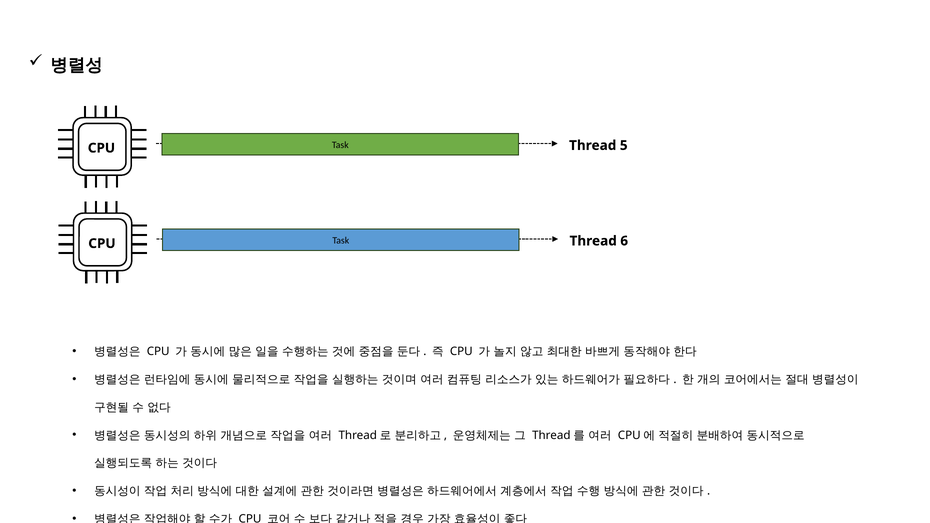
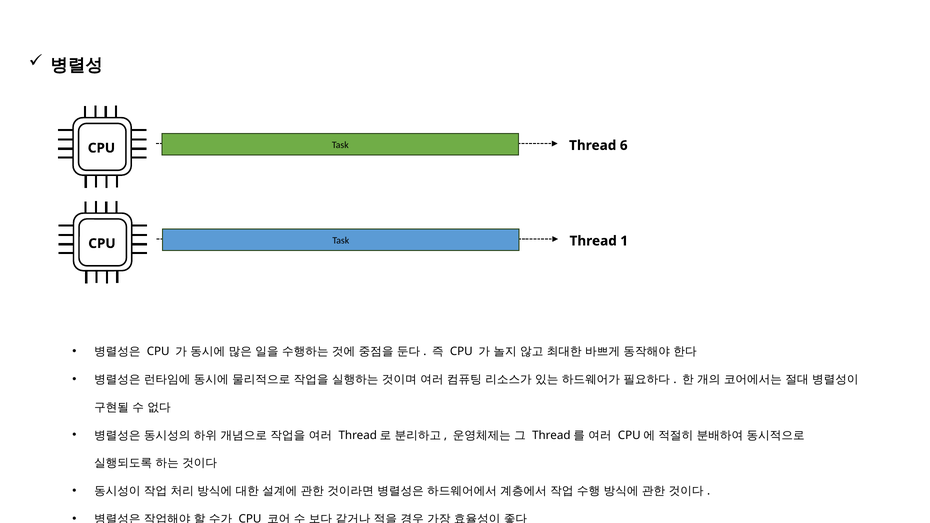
5: 5 -> 6 (624, 145)
6: 6 -> 1 (624, 241)
